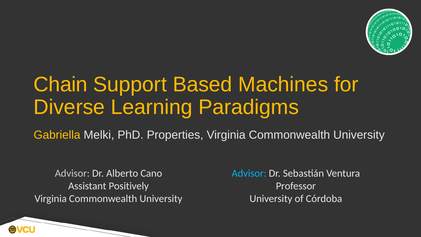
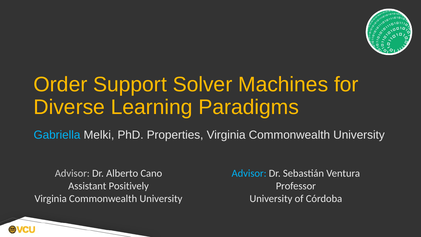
Chain: Chain -> Order (60, 84)
Based: Based -> Solver (203, 84)
Gabriella colour: yellow -> light blue (57, 135)
